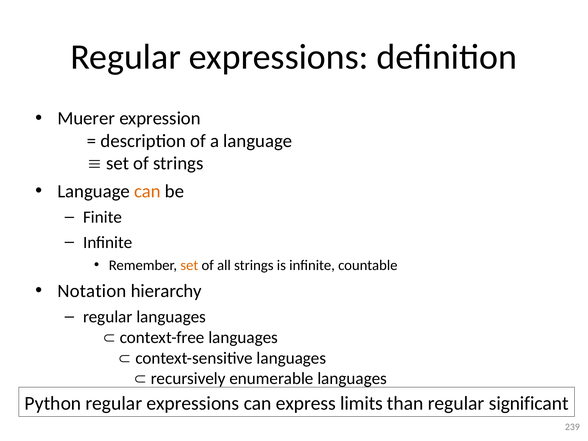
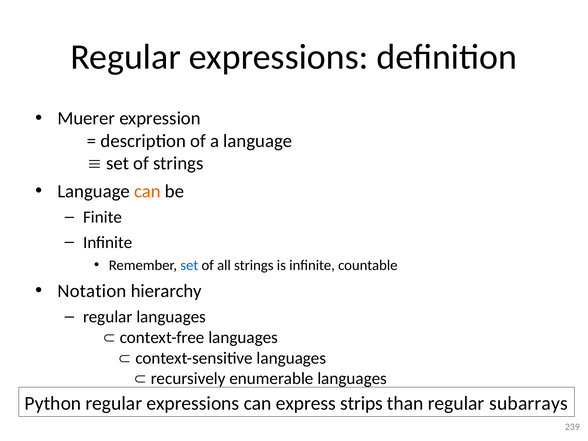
set colour: orange -> blue (189, 265)
limits: limits -> strips (362, 403)
significant: significant -> subarrays (529, 403)
